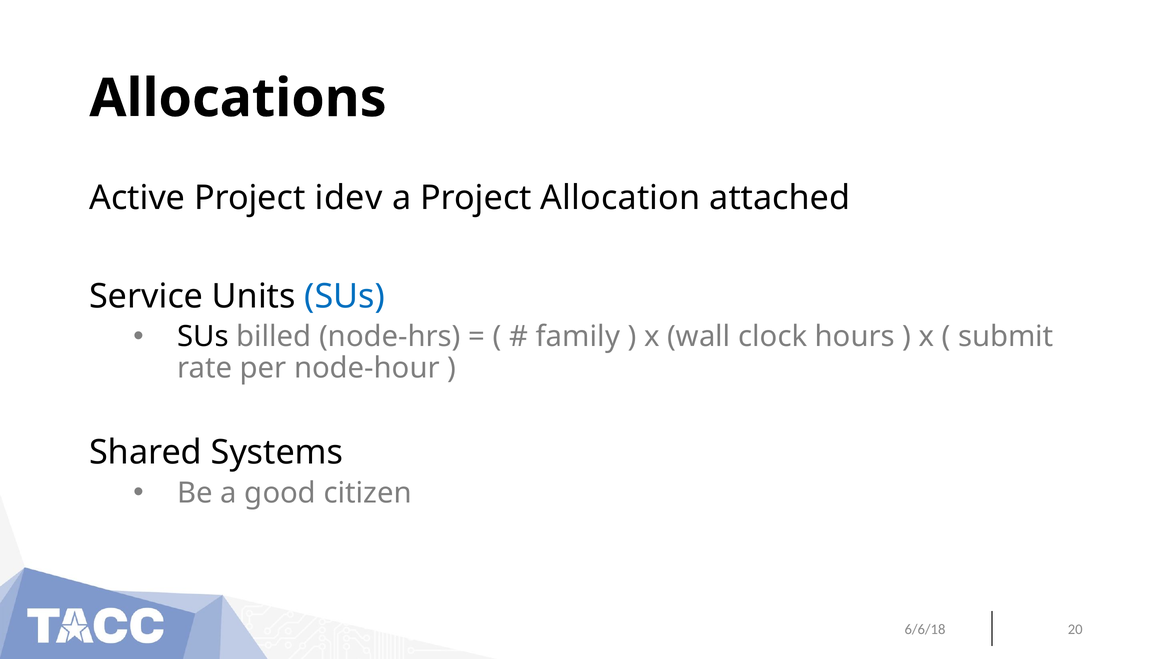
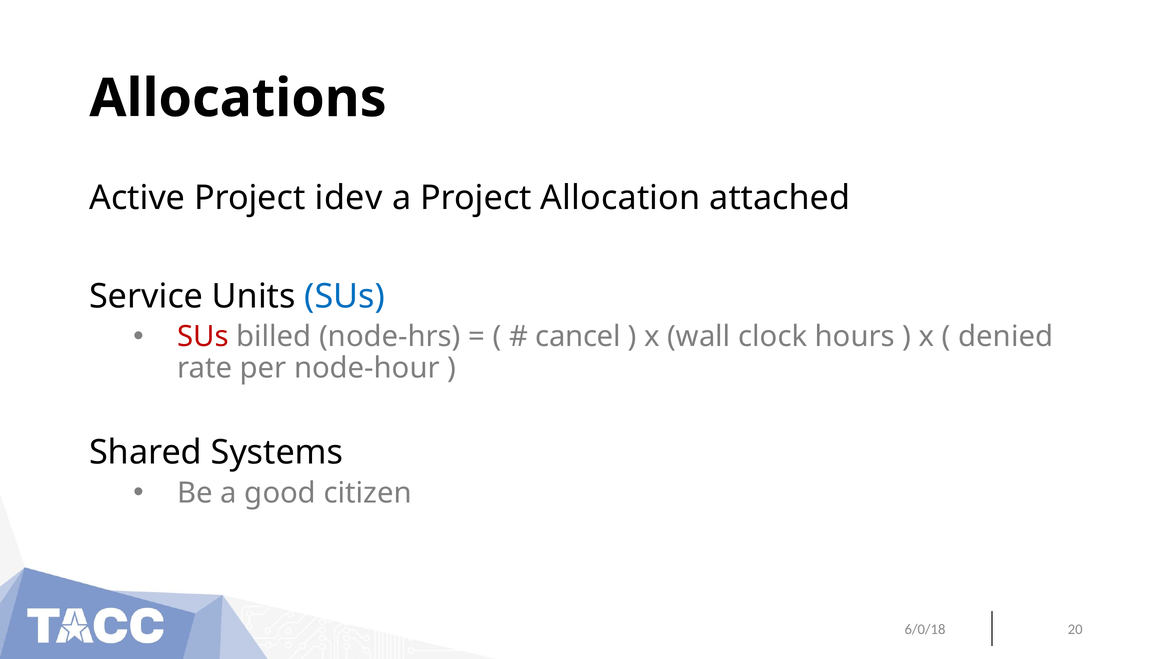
SUs colour: black -> red (203, 337)
family: family -> cancel (578, 337)
submit: submit -> denied (1006, 337)
6/6/18: 6/6/18 -> 6/0/18 (925, 630)
